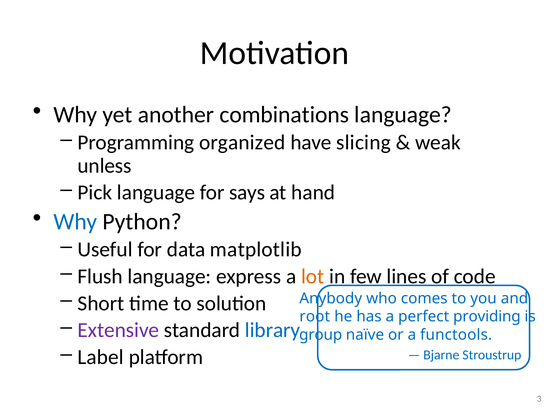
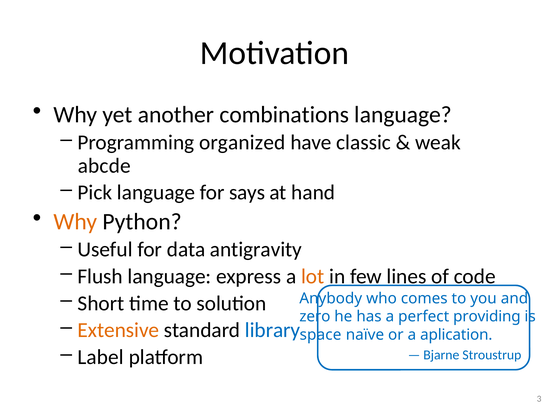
slicing: slicing -> classic (364, 143)
unless: unless -> abcde (104, 166)
Why colour: blue -> orange (75, 221)
matplotlib: matplotlib -> antigravity (256, 249)
root: root -> zero (315, 316)
Extensive colour: purple -> orange (118, 330)
group: group -> space (321, 335)
functools: functools -> aplication (456, 335)
